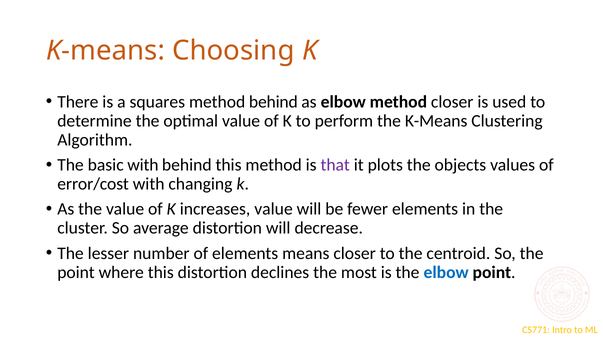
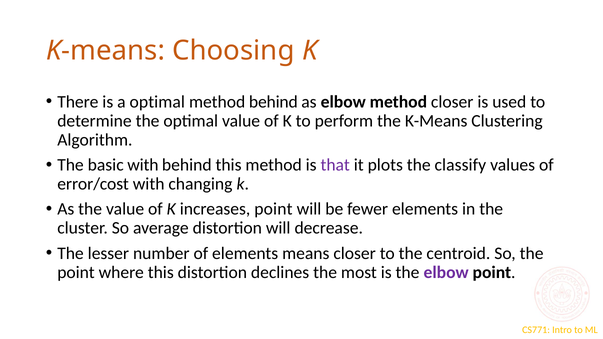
a squares: squares -> optimal (157, 102)
objects: objects -> classify (460, 165)
increases value: value -> point (273, 209)
elbow colour: blue -> purple (446, 272)
